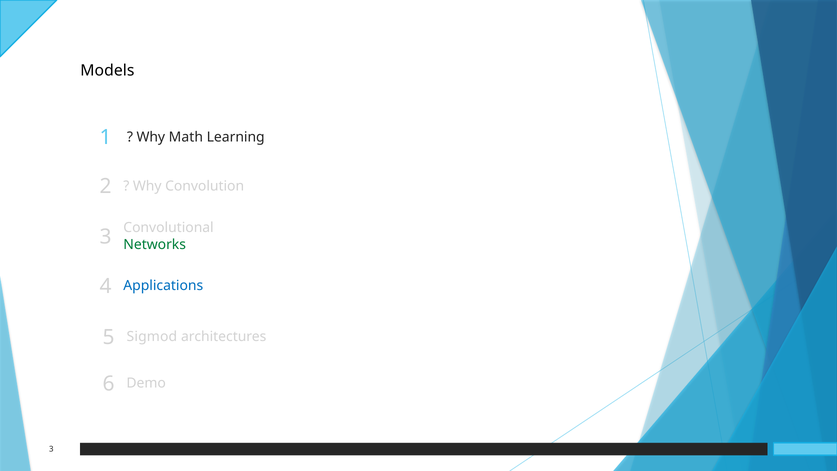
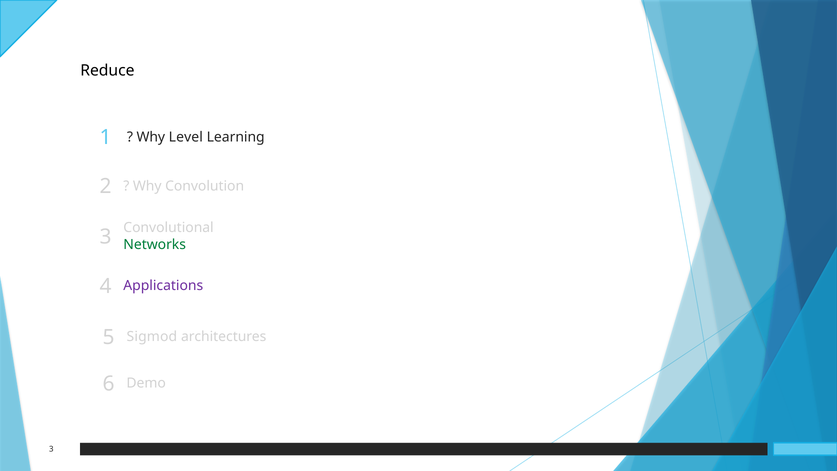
Models: Models -> Reduce (107, 70)
Math: Math -> Level (186, 137)
Applications colour: blue -> purple (163, 285)
